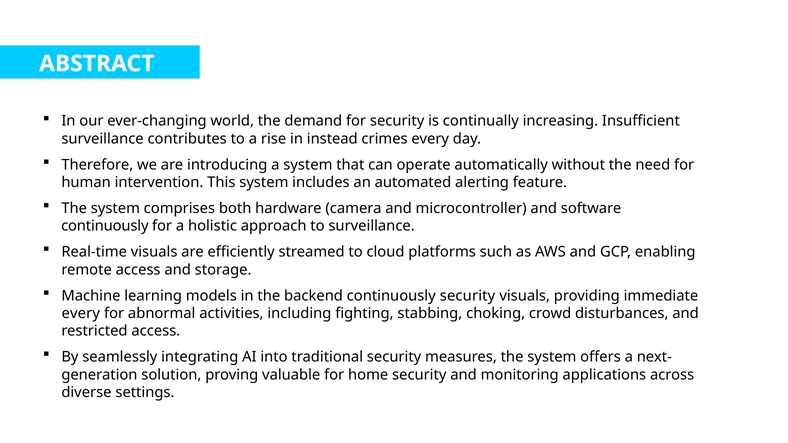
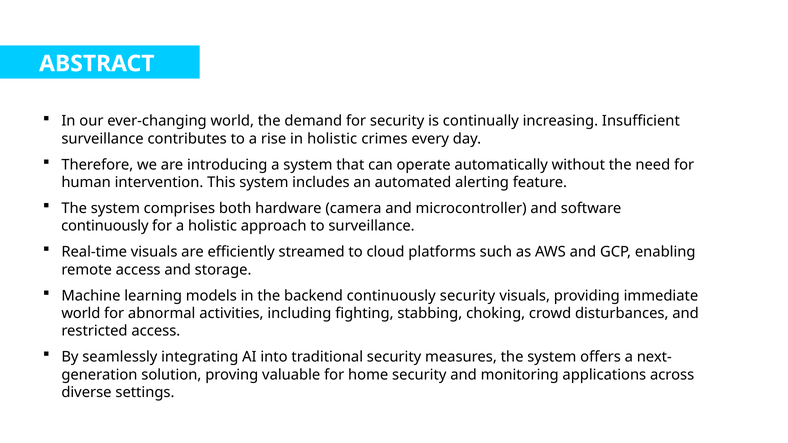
in instead: instead -> holistic (332, 139)
every: every -> world (81, 314)
